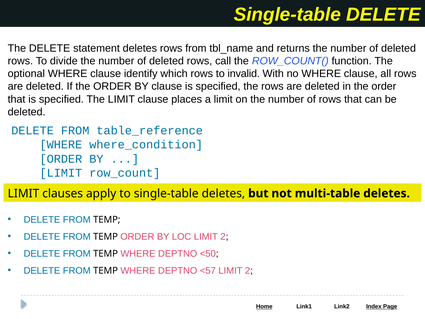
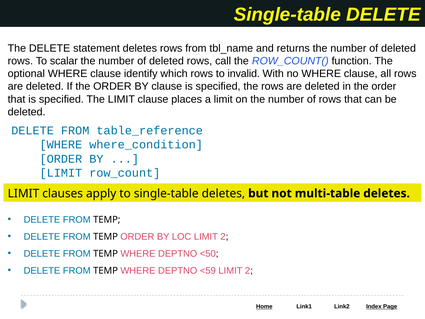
divide: divide -> scalar (64, 61)
<57: <57 -> <59 (208, 270)
